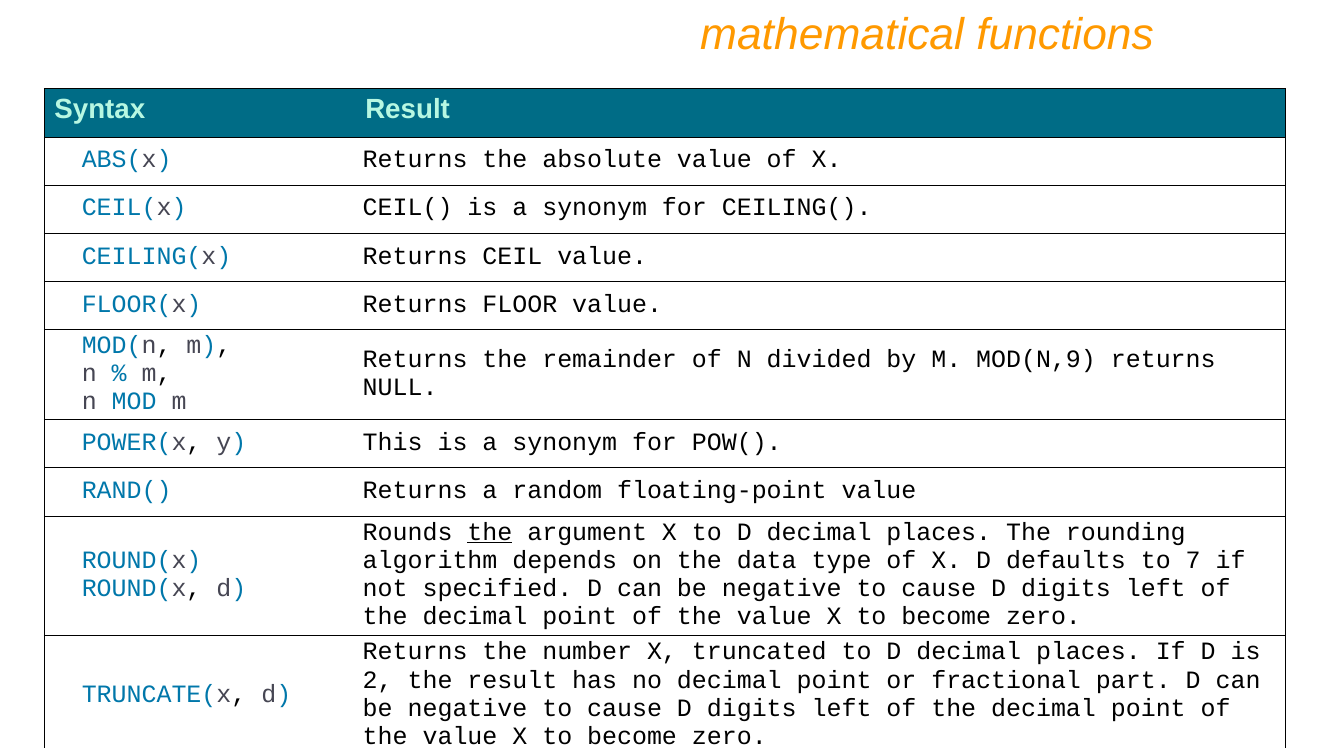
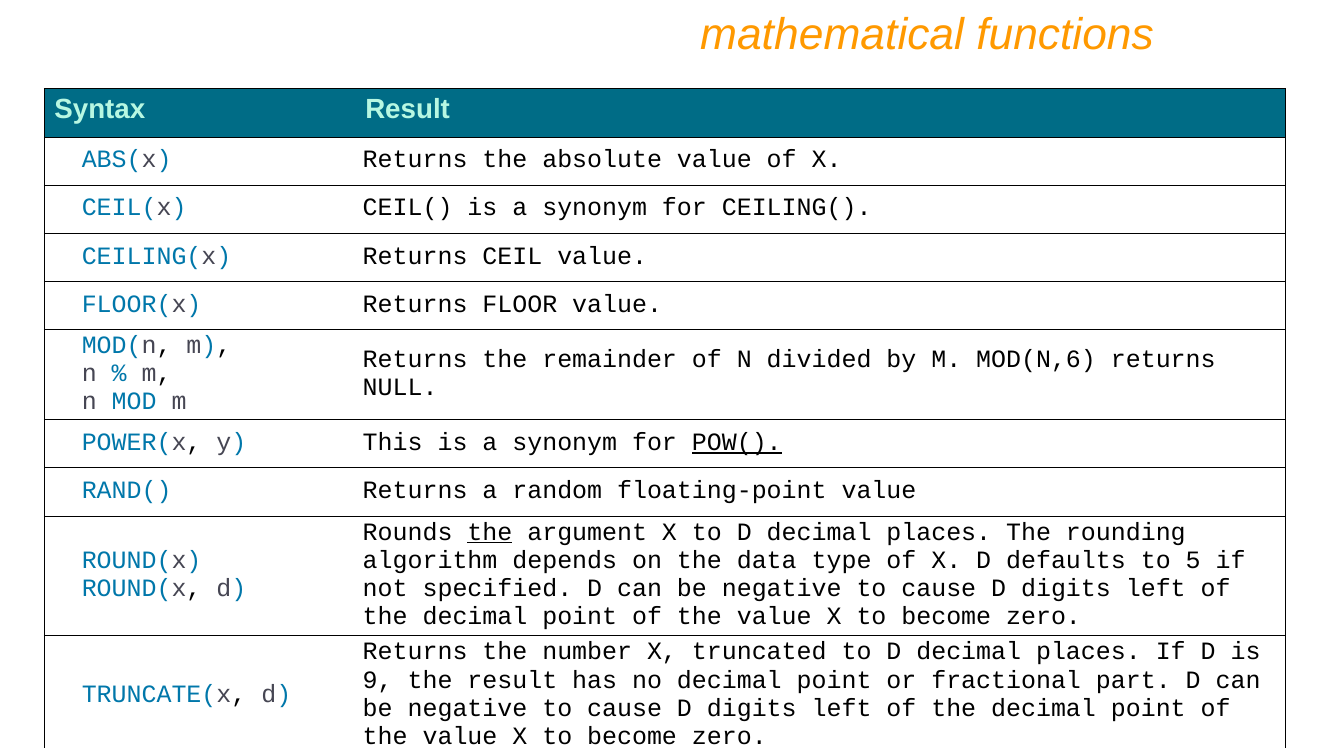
MOD(N,9: MOD(N,9 -> MOD(N,6 (1036, 359)
POW( underline: none -> present (737, 442)
7: 7 -> 5 (1193, 560)
2: 2 -> 9 (378, 680)
